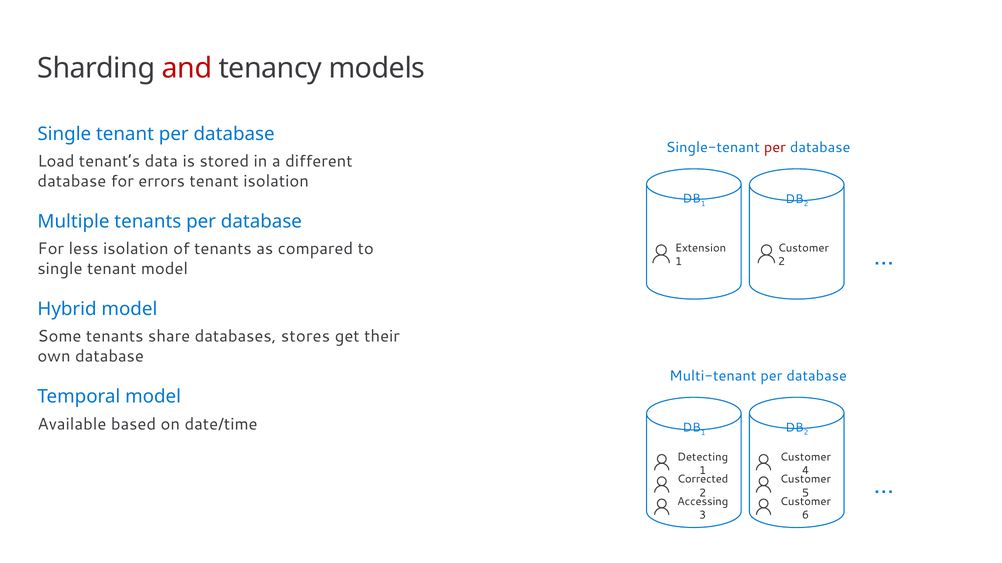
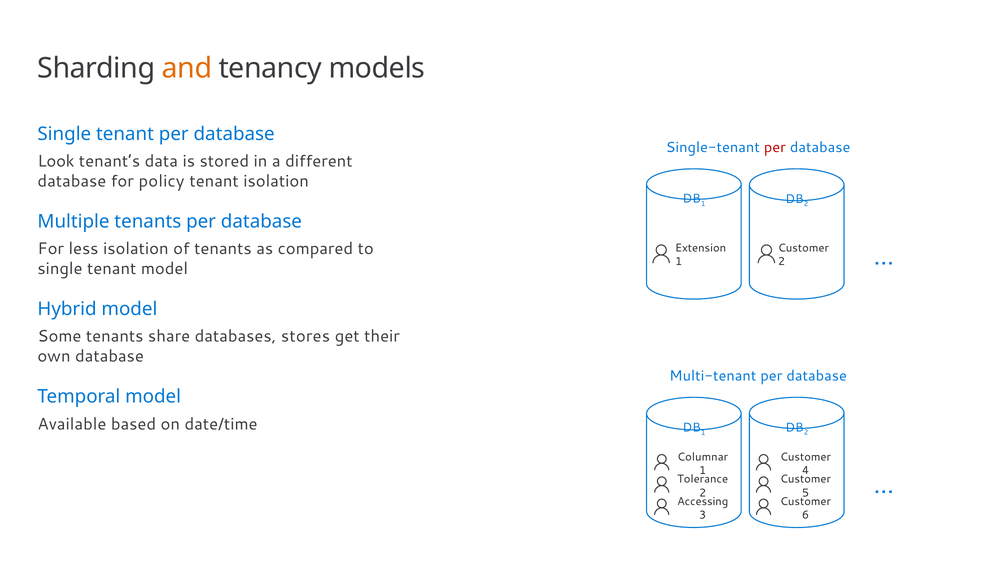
and colour: red -> orange (187, 69)
Load: Load -> Look (56, 162)
errors: errors -> policy (162, 182)
Detecting: Detecting -> Columnar (703, 458)
Corrected: Corrected -> Tolerance (703, 480)
